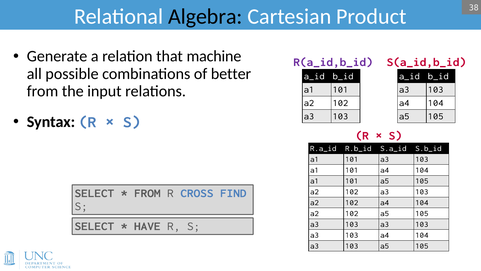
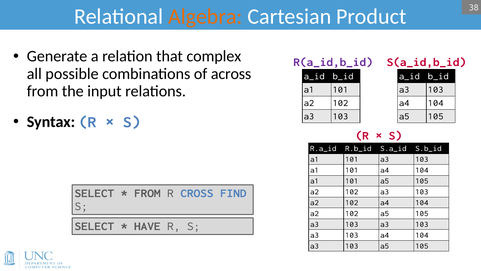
Algebra colour: black -> orange (205, 17)
machine: machine -> complex (214, 56)
better: better -> across (231, 74)
